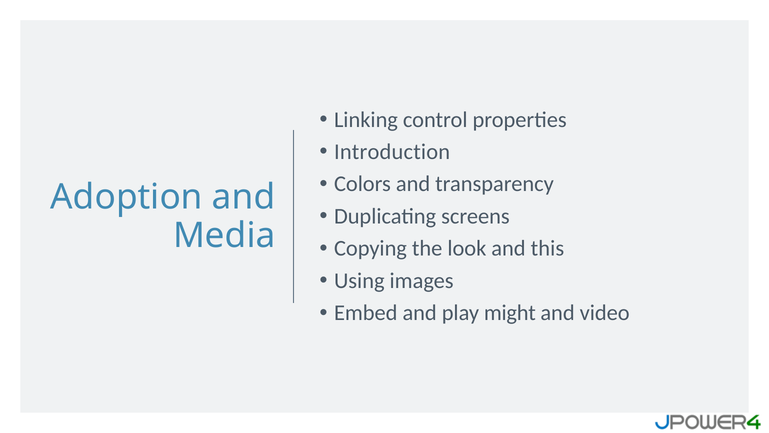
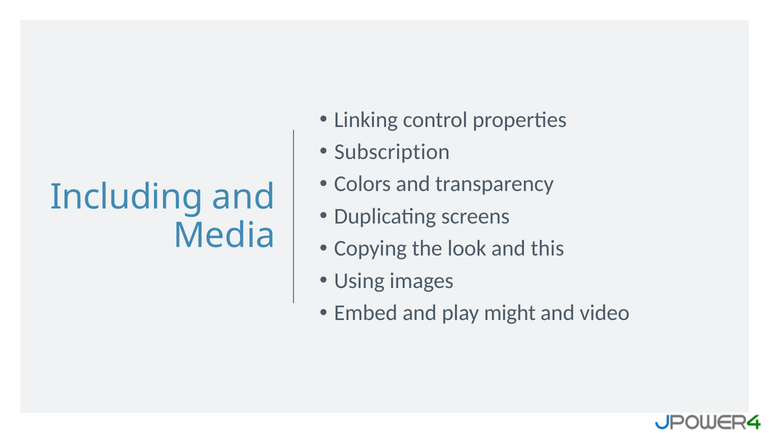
Introduction: Introduction -> Subscription (392, 152)
Adoption: Adoption -> Including (127, 197)
